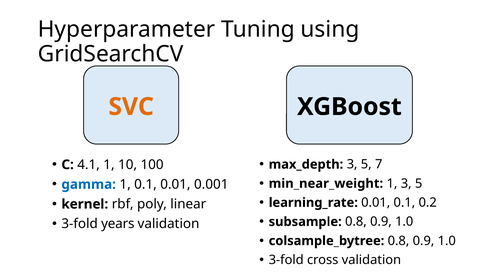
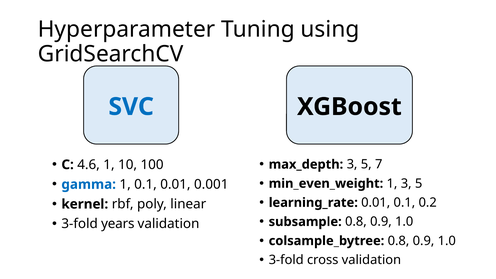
SVC colour: orange -> blue (131, 107)
4.1: 4.1 -> 4.6 (89, 165)
min_near_weight: min_near_weight -> min_even_weight (326, 184)
